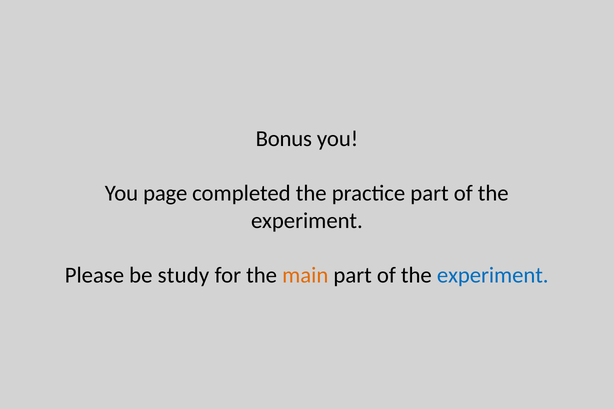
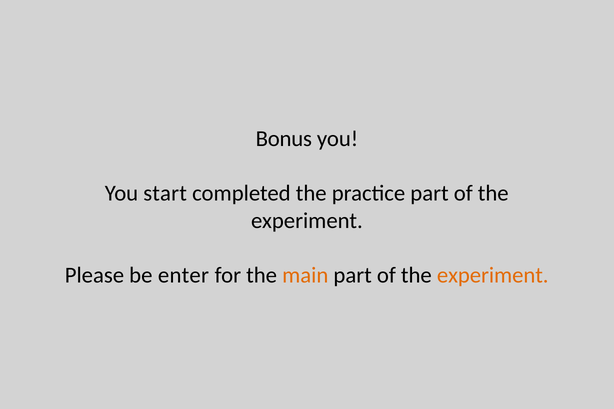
page: page -> start (165, 194)
study: study -> enter (183, 275)
experiment colour: blue -> orange (493, 275)
